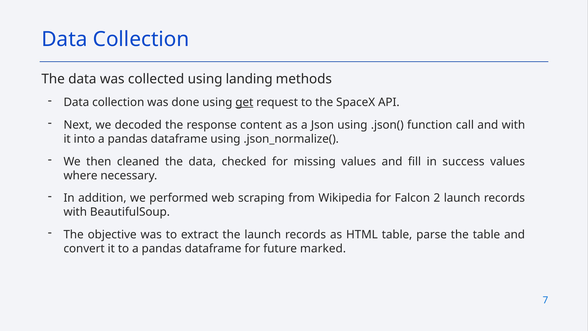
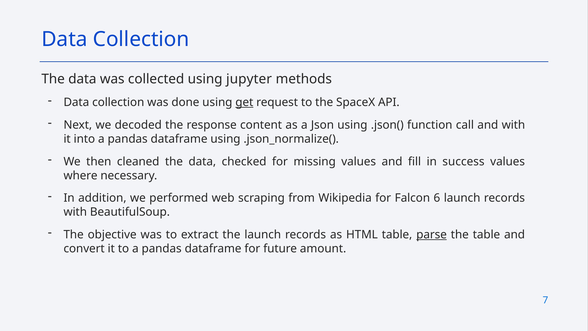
landing: landing -> jupyter (249, 79)
2: 2 -> 6 (437, 198)
parse underline: none -> present (432, 234)
marked: marked -> amount (323, 248)
